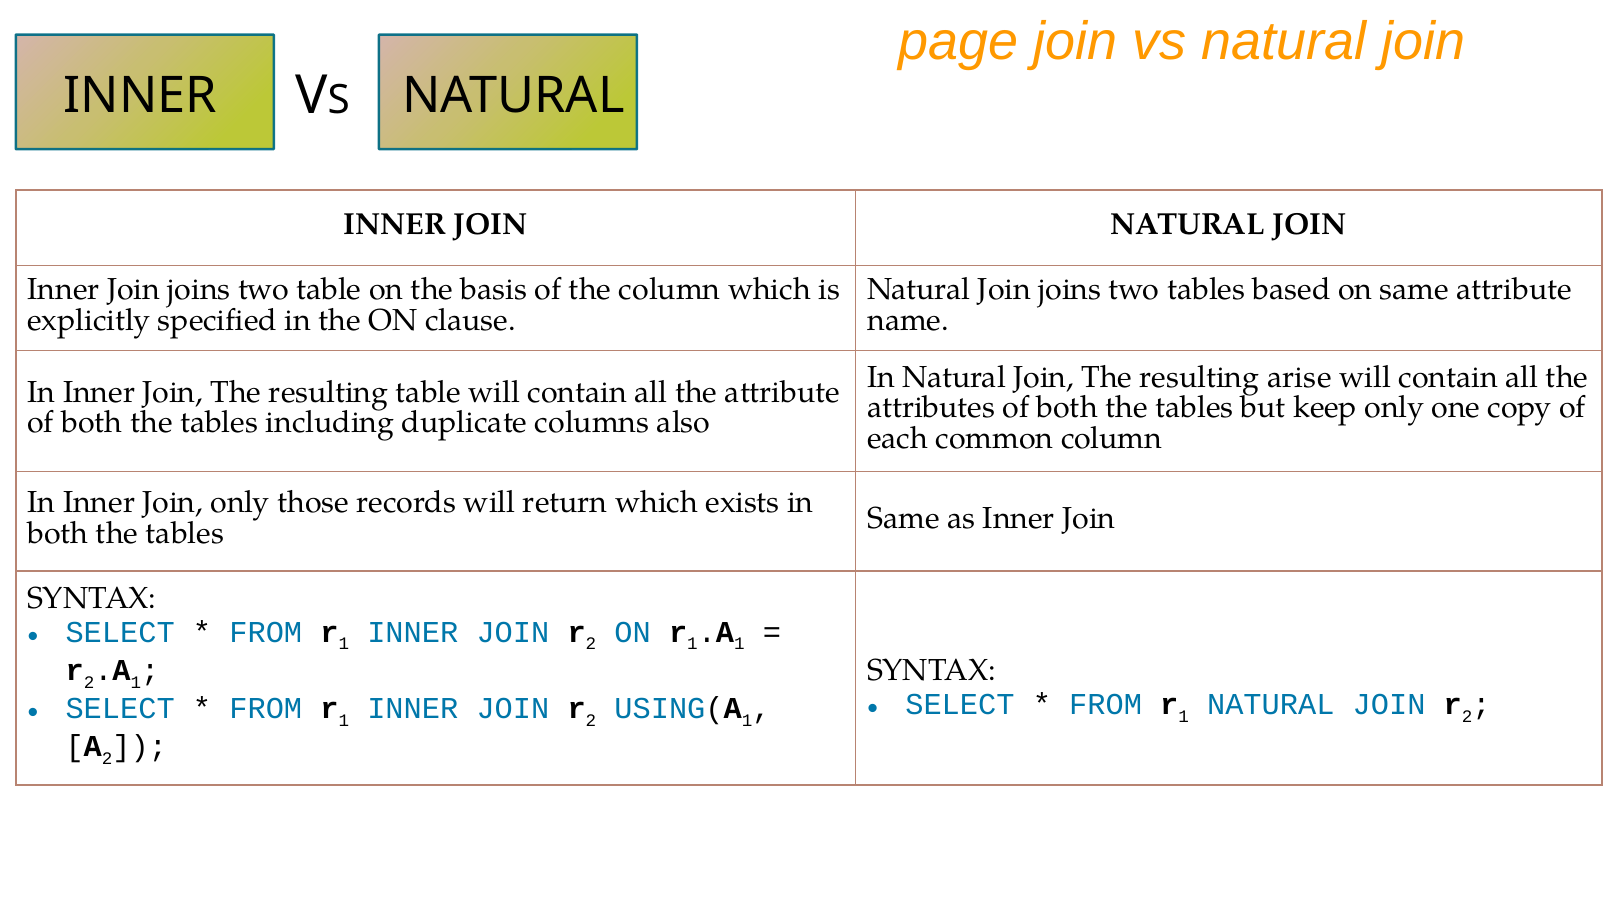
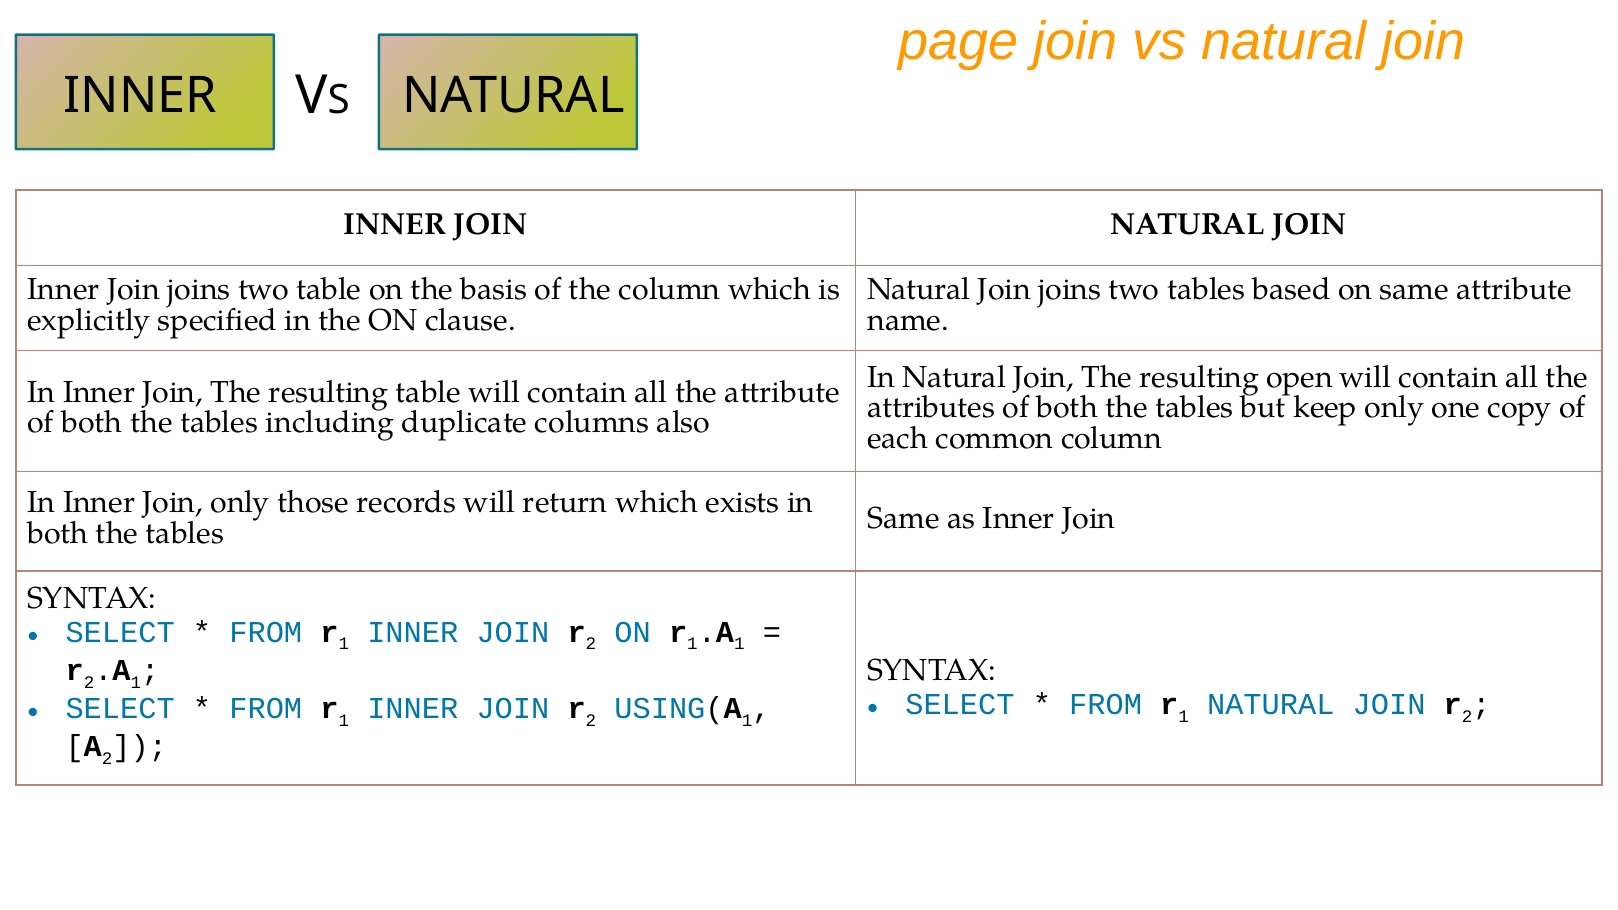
arise: arise -> open (1300, 377)
